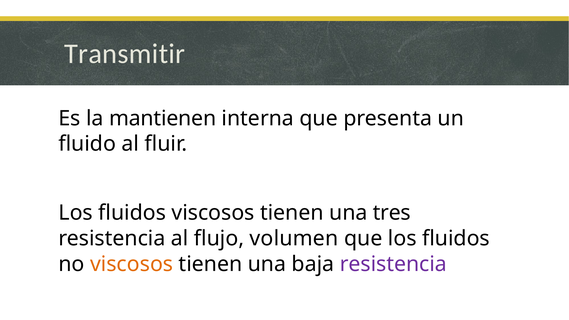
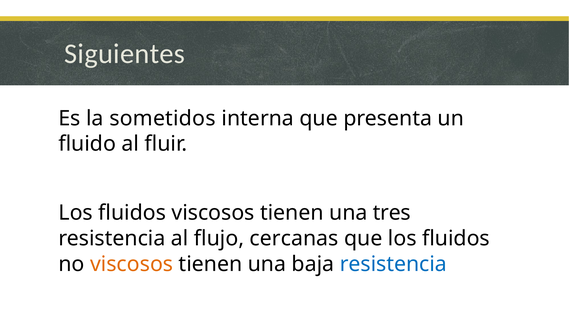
Transmitir: Transmitir -> Siguientes (125, 54)
mantienen: mantienen -> sometidos (162, 118)
volumen: volumen -> cercanas (294, 239)
resistencia colour: purple -> blue (393, 264)
